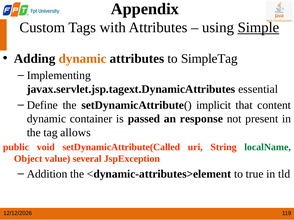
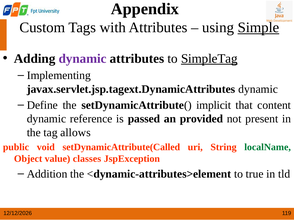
dynamic colour: orange -> purple (83, 59)
SimpleTag underline: none -> present (209, 59)
javax.servlet.jsp.tagext.DynamicAttributes essential: essential -> dynamic (258, 89)
container: container -> reference (91, 119)
response: response -> provided (201, 119)
several: several -> classes (87, 159)
